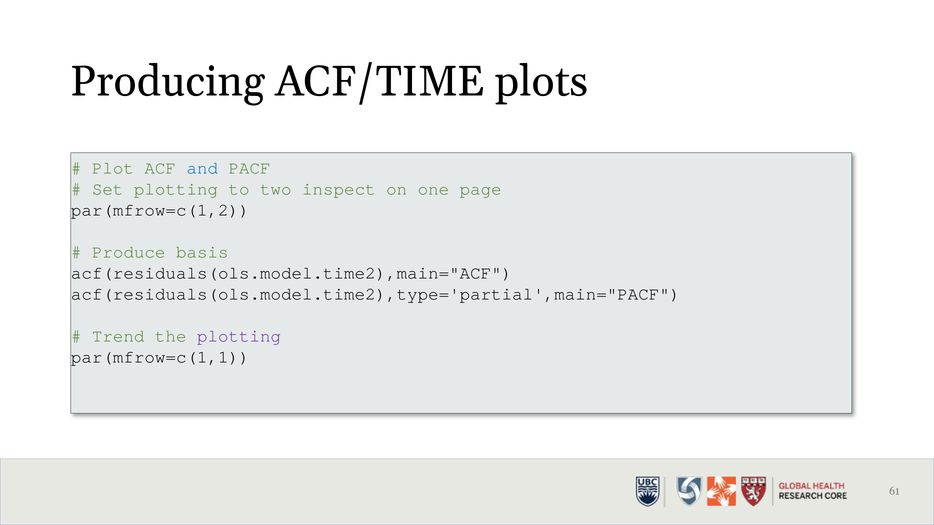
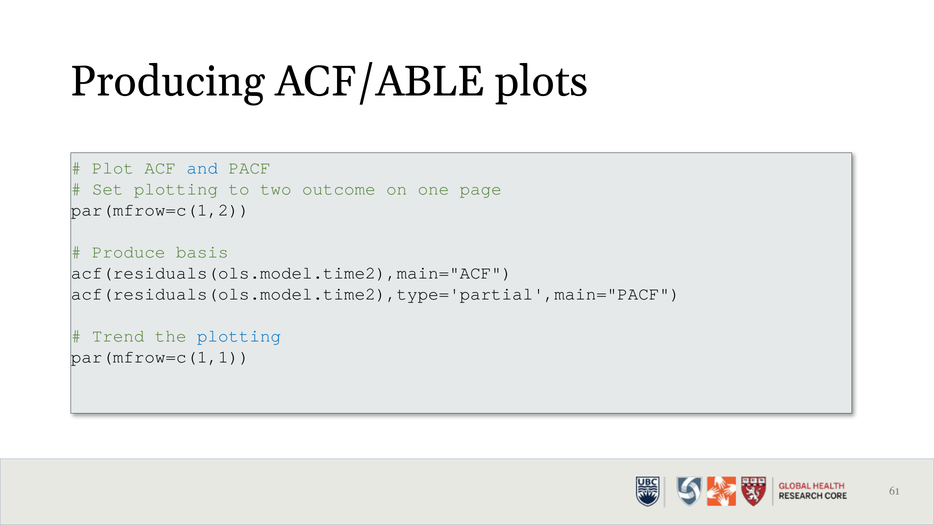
ACF/TIME: ACF/TIME -> ACF/ABLE (380, 82)
inspect: inspect -> outcome (339, 189)
plotting colour: purple -> blue (239, 336)
